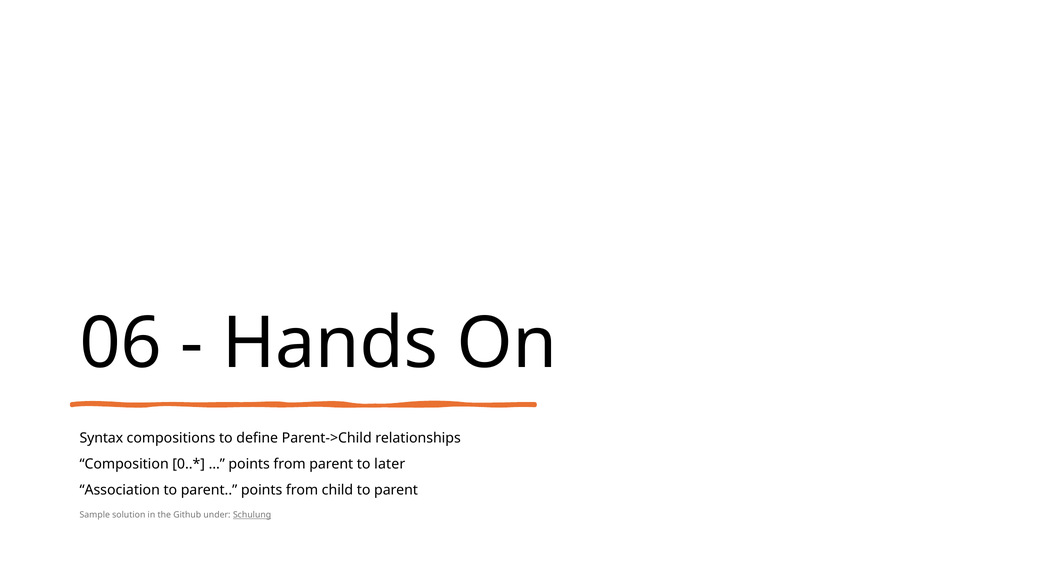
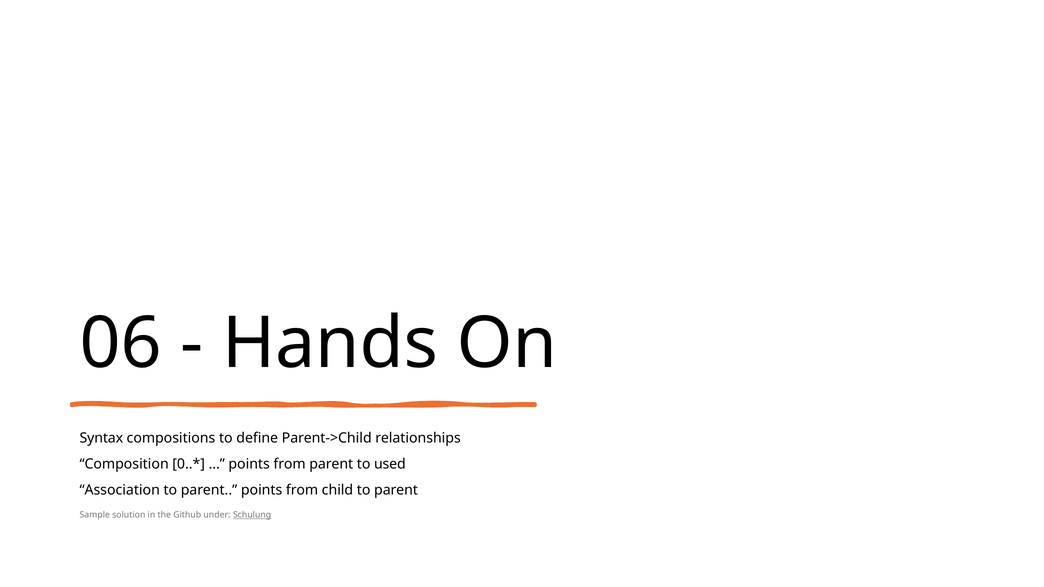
later: later -> used (390, 464)
